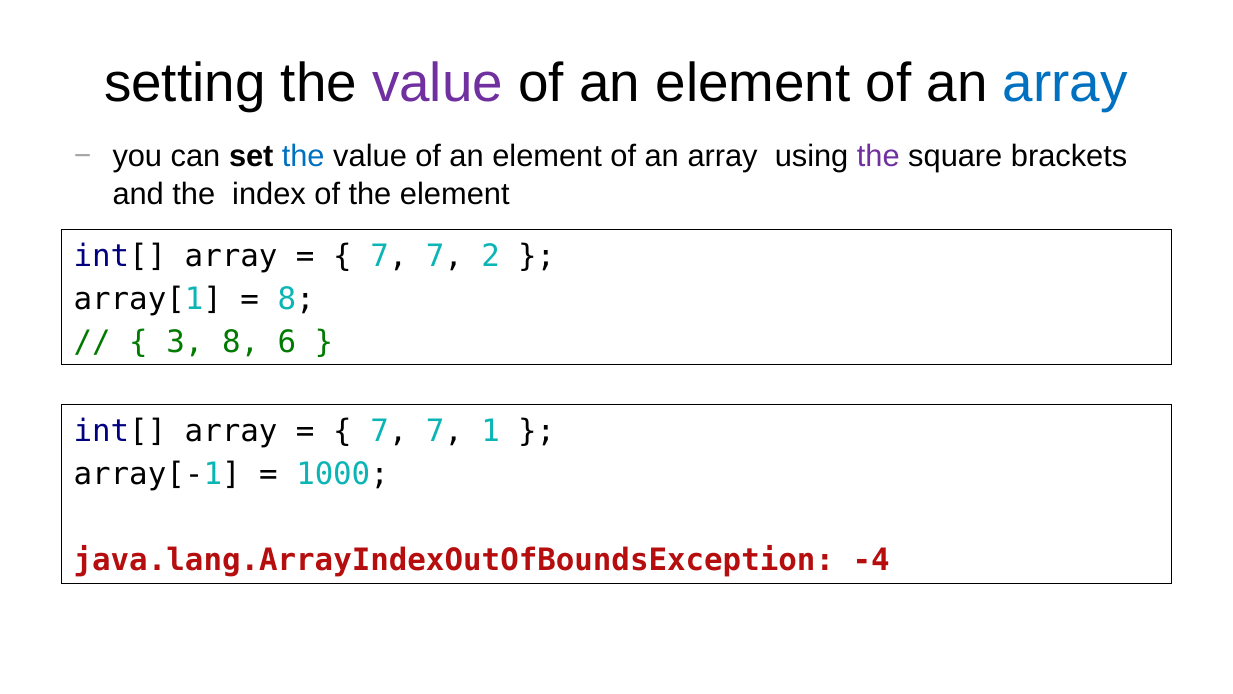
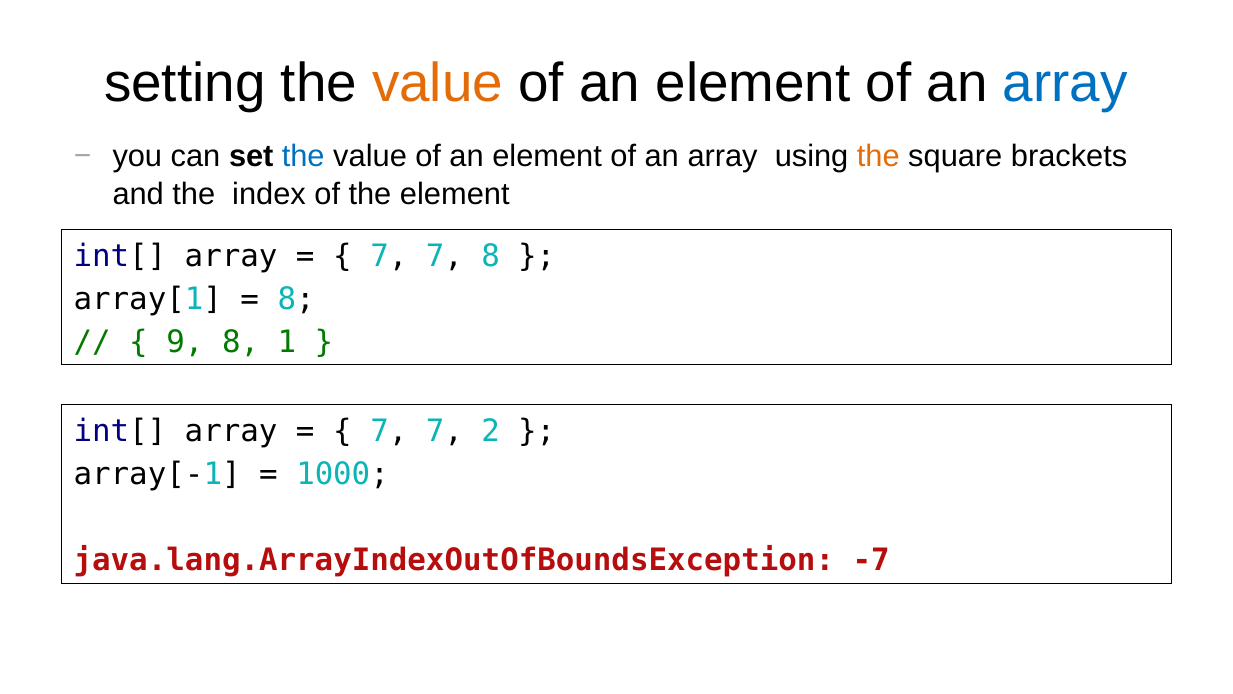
value colour: purple -> orange (438, 83)
the colour: purple -> orange (878, 157)
7 2: 2 -> 8 (491, 256)
3: 3 -> 9 (185, 342)
6: 6 -> 1 (287, 342)
1: 1 -> 2 (491, 431)
-4: -4 -> -7 (871, 560)
